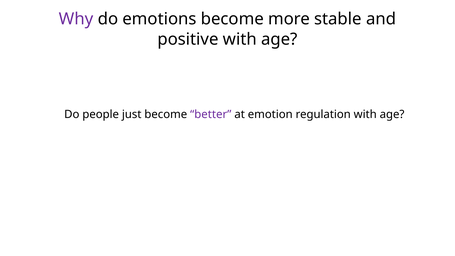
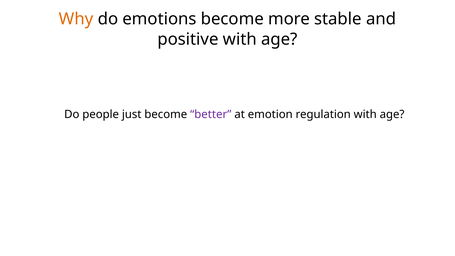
Why colour: purple -> orange (76, 19)
